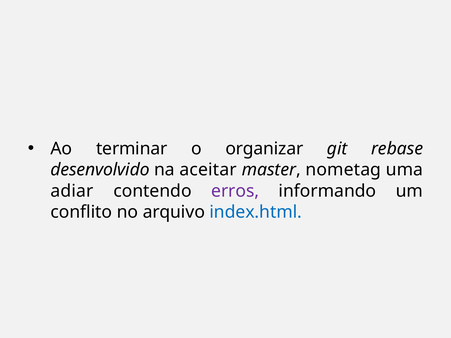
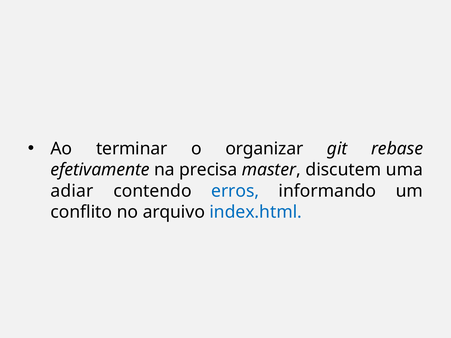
desenvolvido: desenvolvido -> efetivamente (100, 170)
aceitar: aceitar -> precisa (208, 170)
nometag: nometag -> discutem (343, 170)
erros colour: purple -> blue (235, 191)
